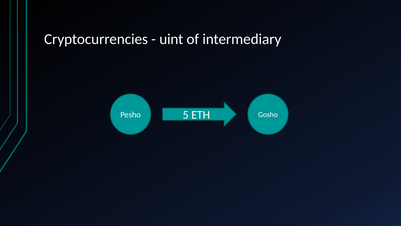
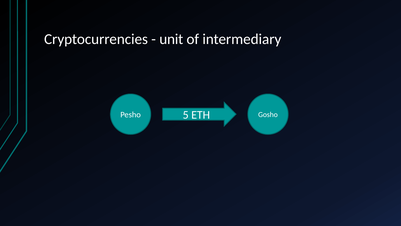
uint: uint -> unit (171, 39)
